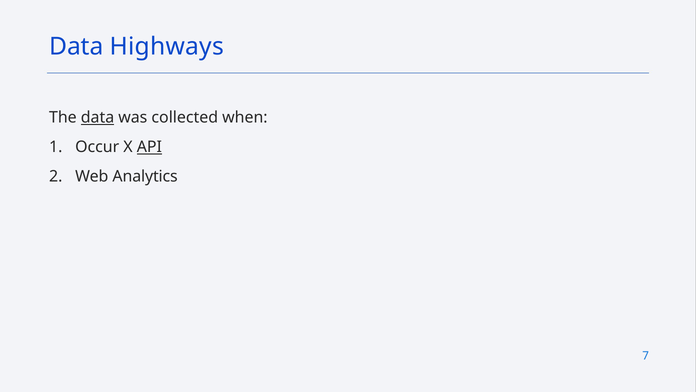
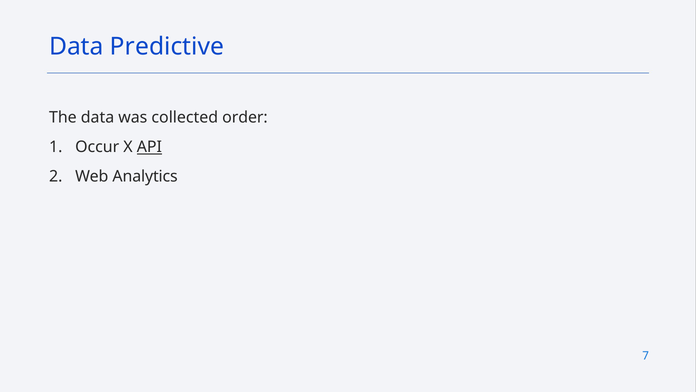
Highways: Highways -> Predictive (167, 46)
data underline: present -> none (98, 117)
when: when -> order (245, 117)
